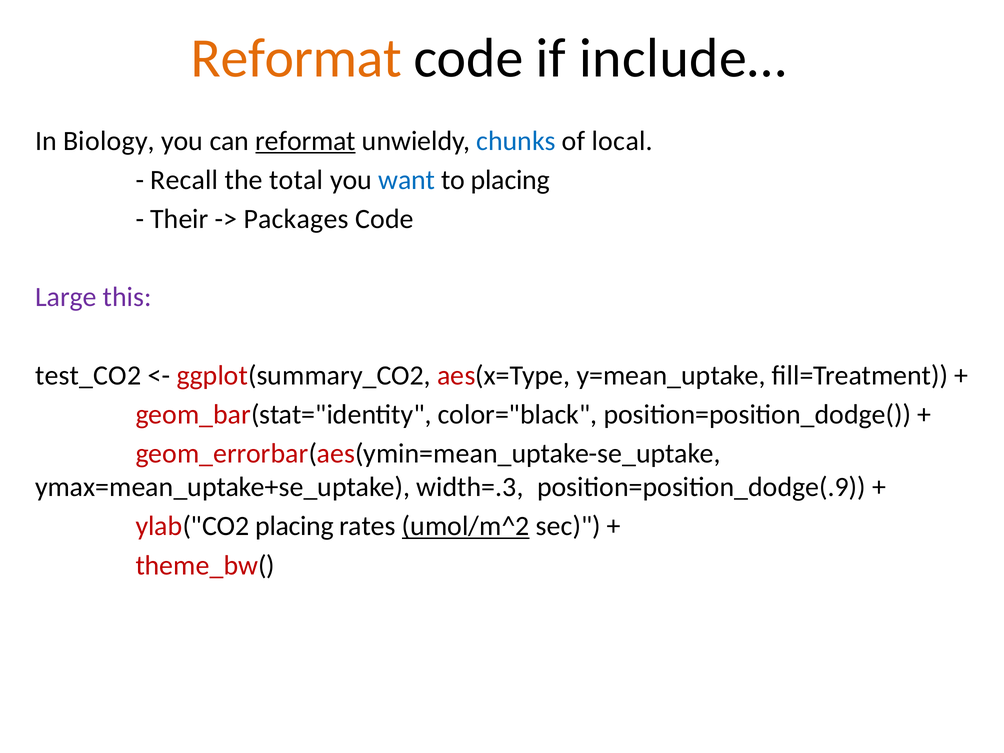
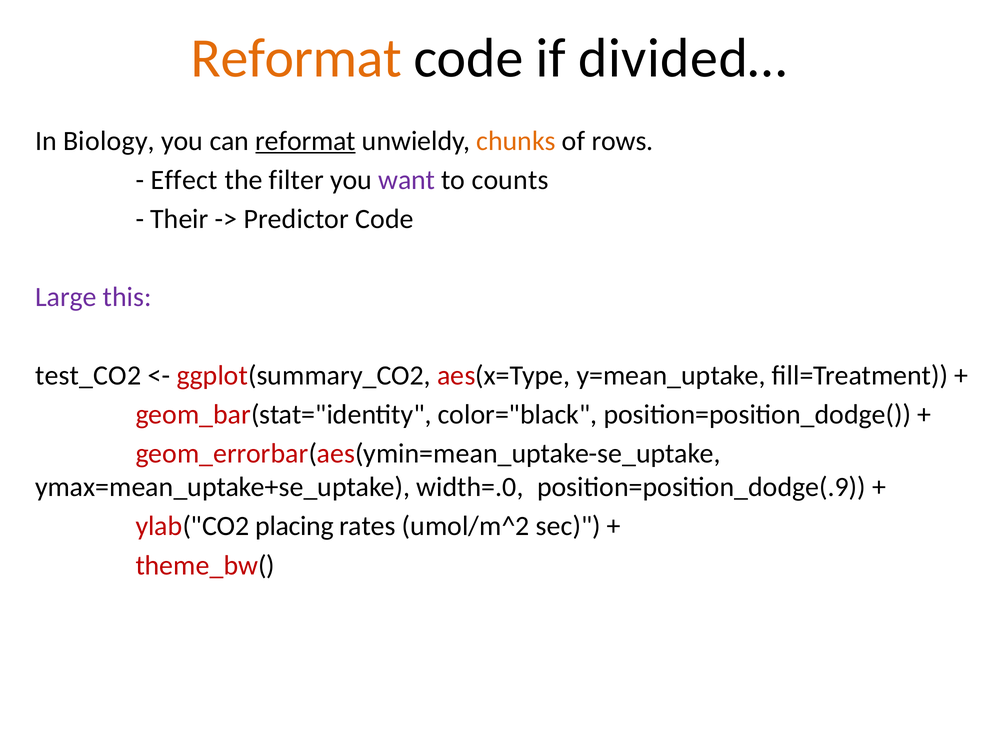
include…: include… -> divided… (683, 58)
chunks colour: blue -> orange (516, 141)
local: local -> rows (623, 141)
Recall: Recall -> Effect (184, 180)
total: total -> filter (296, 180)
want colour: blue -> purple (407, 180)
to placing: placing -> counts (510, 180)
Packages: Packages -> Predictor (296, 219)
width=.3: width=.3 -> width=.0 (470, 487)
umol/m^2 underline: present -> none (466, 526)
